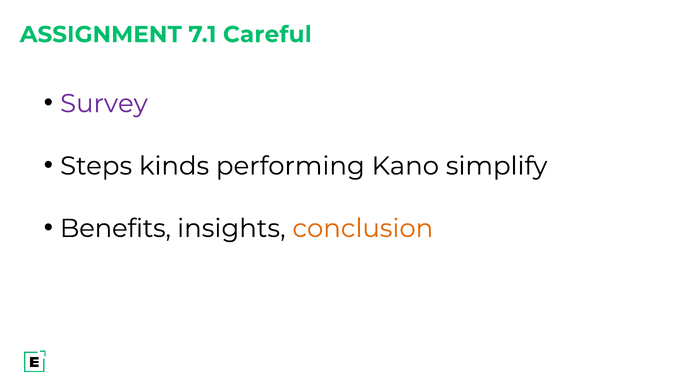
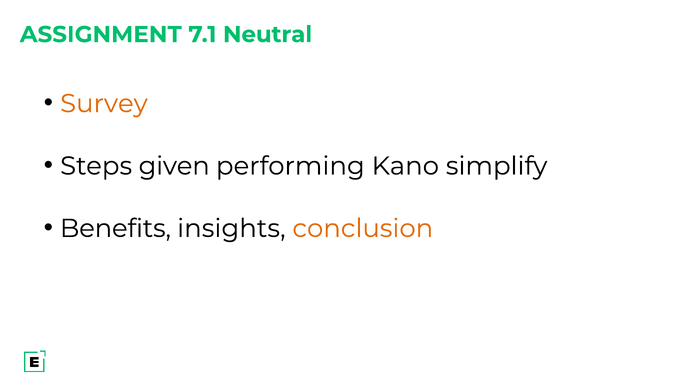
Careful: Careful -> Neutral (268, 35)
Survey colour: purple -> orange (104, 104)
kinds: kinds -> given (174, 166)
